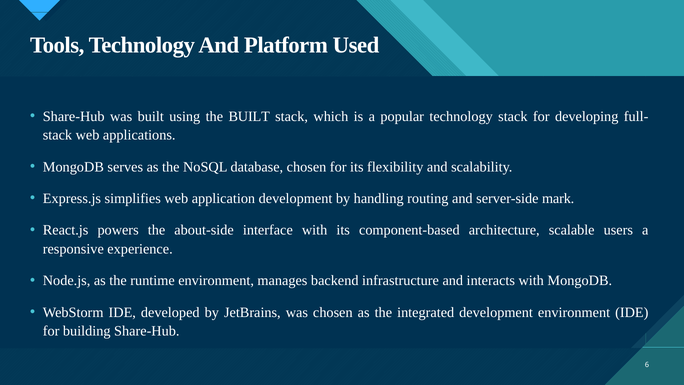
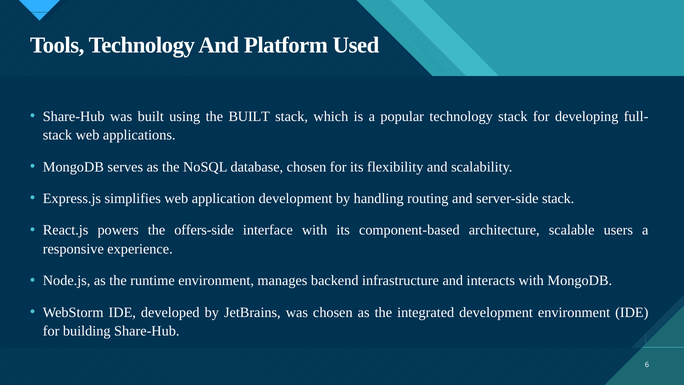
server-side mark: mark -> stack (558, 198)
about-side: about-side -> offers-side (204, 230)
